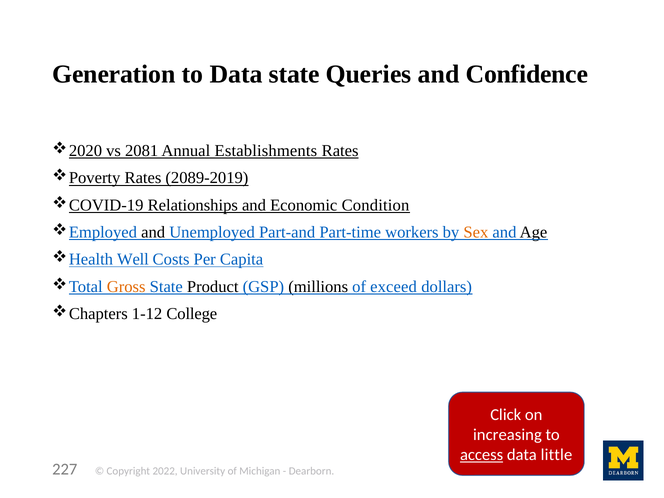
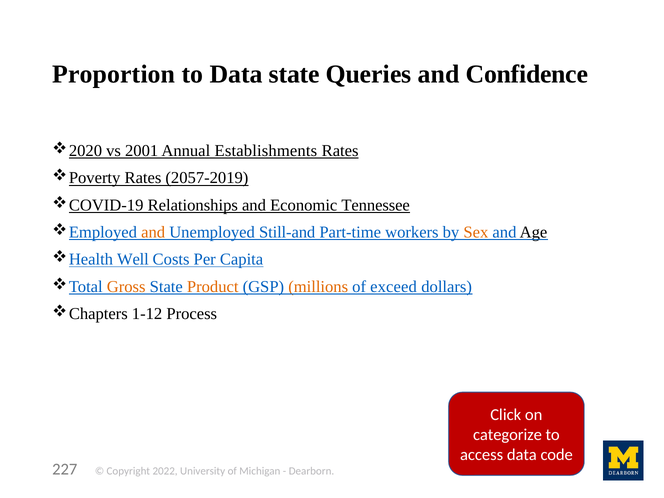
Generation: Generation -> Proportion (114, 74)
2081: 2081 -> 2001 (142, 151)
2089-2019: 2089-2019 -> 2057-2019 (207, 178)
Condition: Condition -> Tennessee (376, 205)
and colour: black -> orange (153, 232)
Part-and: Part-and -> Still-and (287, 232)
Product colour: black -> orange (213, 287)
millions colour: black -> orange (318, 287)
College: College -> Process (192, 314)
increasing: increasing -> categorize (507, 435)
access underline: present -> none (482, 455)
little: little -> code (557, 455)
